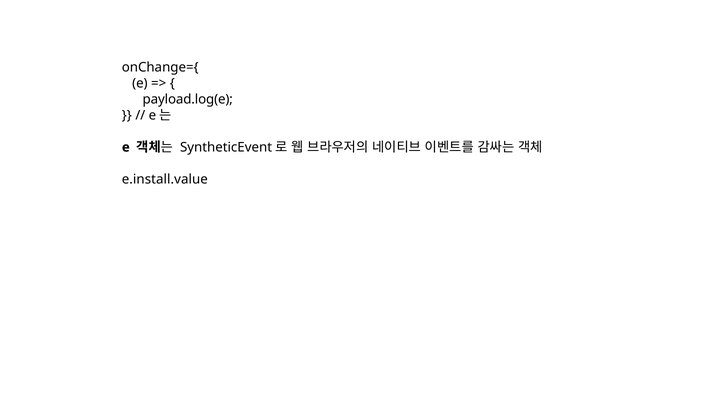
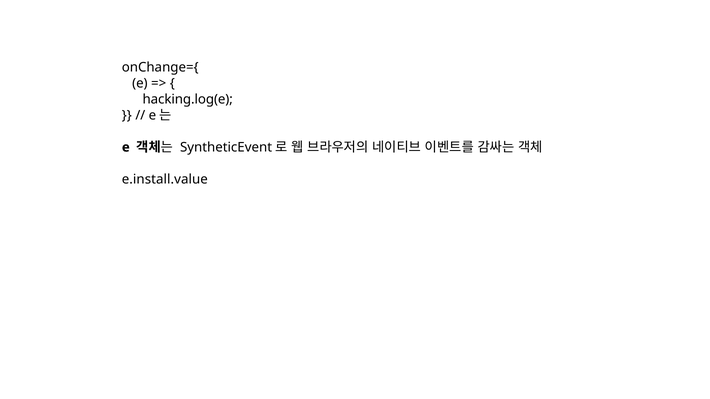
payload.log(e: payload.log(e -> hacking.log(e (188, 99)
